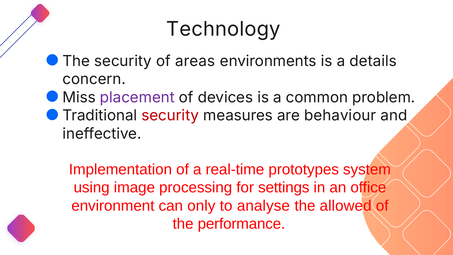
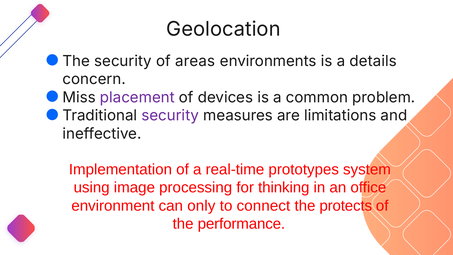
Technology: Technology -> Geolocation (223, 29)
security colour: red -> purple (170, 116)
behaviour: behaviour -> limitations (340, 116)
settings: settings -> thinking (284, 187)
analyse: analyse -> connect (263, 206)
allowed: allowed -> protects (346, 206)
